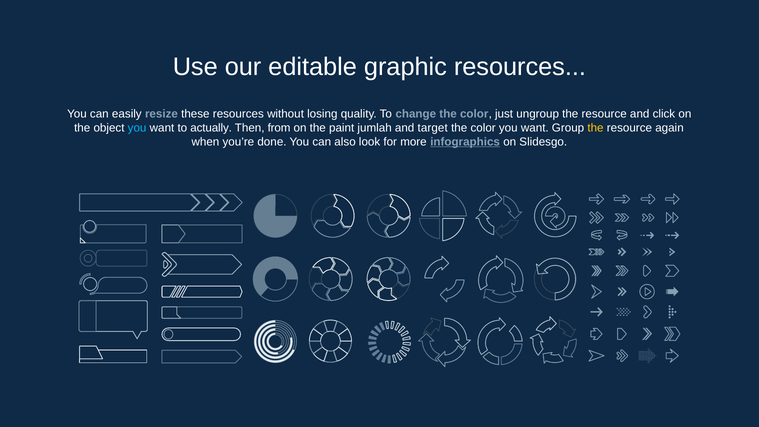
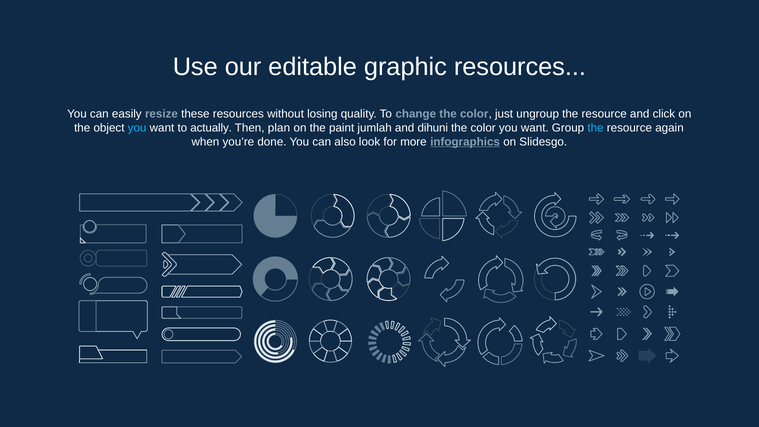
from: from -> plan (279, 128)
target: target -> dihuni (433, 128)
the colour: yellow -> light blue (595, 128)
